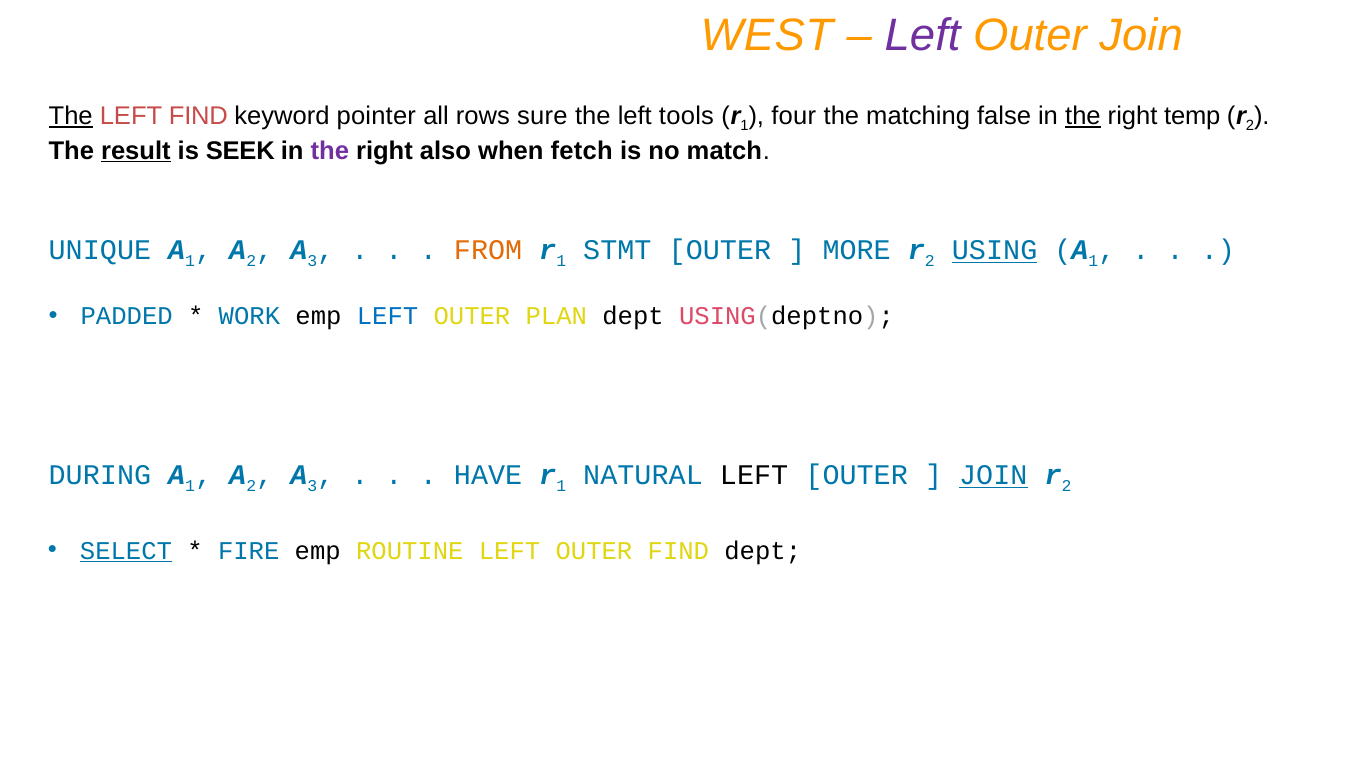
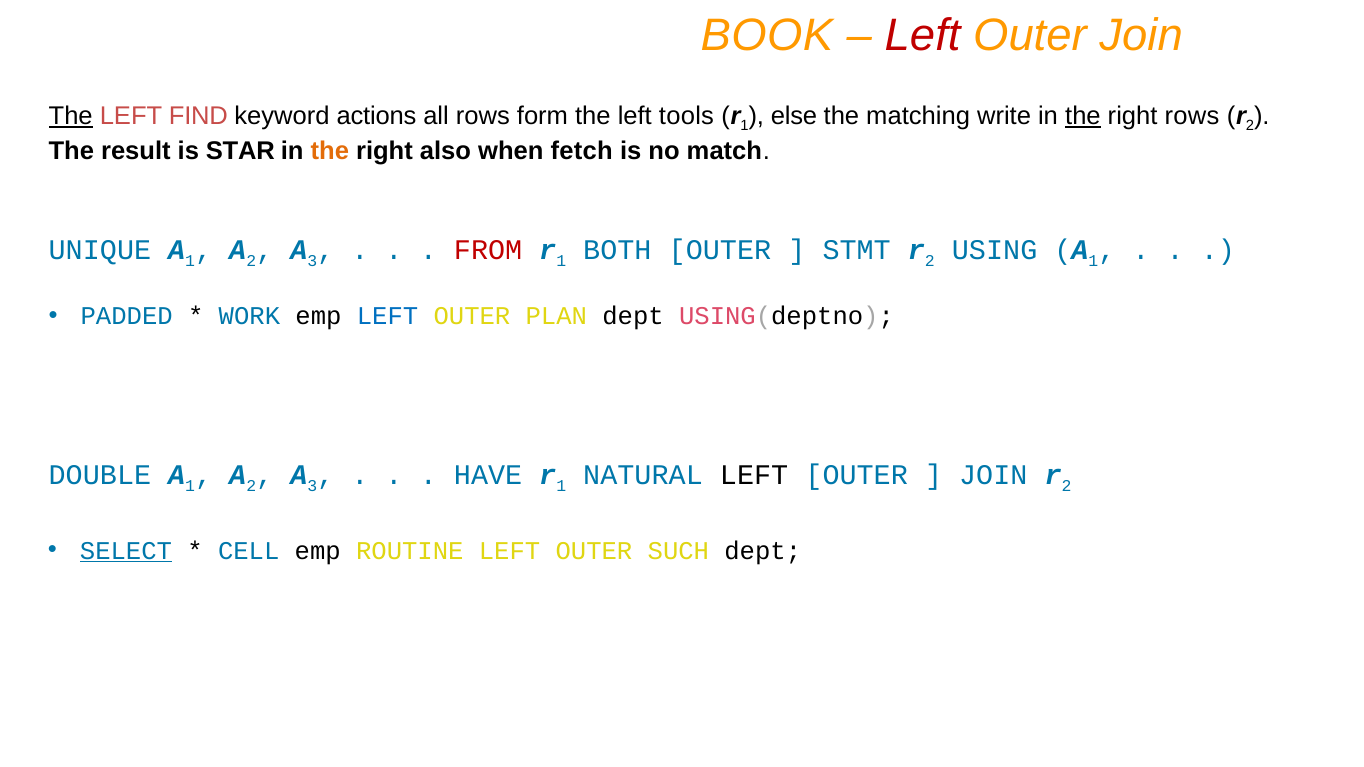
WEST: WEST -> BOOK (767, 35)
Left colour: purple -> red (923, 35)
pointer: pointer -> actions (376, 116)
sure: sure -> form (542, 116)
four: four -> else (794, 116)
false: false -> write (1004, 116)
right temp: temp -> rows (1192, 116)
result underline: present -> none (136, 151)
SEEK: SEEK -> STAR (240, 151)
the colour: purple -> orange (330, 151)
FROM colour: orange -> red (488, 250)
STMT: STMT -> BOTH (617, 250)
MORE: MORE -> STMT (857, 250)
USING underline: present -> none (995, 250)
DURING: DURING -> DOUBLE (100, 475)
JOIN underline: present -> none (993, 475)
FIRE: FIRE -> CELL (249, 551)
OUTER FIND: FIND -> SUCH (678, 551)
